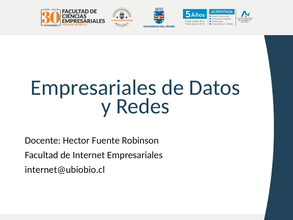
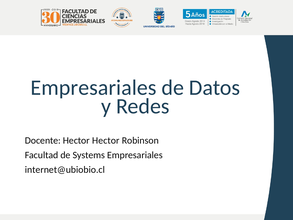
Hector Fuente: Fuente -> Hector (106, 140)
Internet: Internet -> Systems (89, 155)
